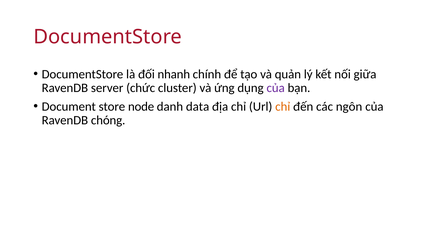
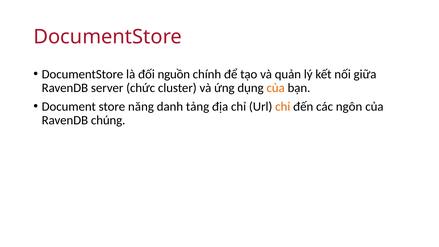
nhanh: nhanh -> nguồn (174, 74)
của colour: purple -> orange (276, 88)
node: node -> năng (141, 106)
data: data -> tảng (198, 106)
chóng: chóng -> chúng (108, 120)
